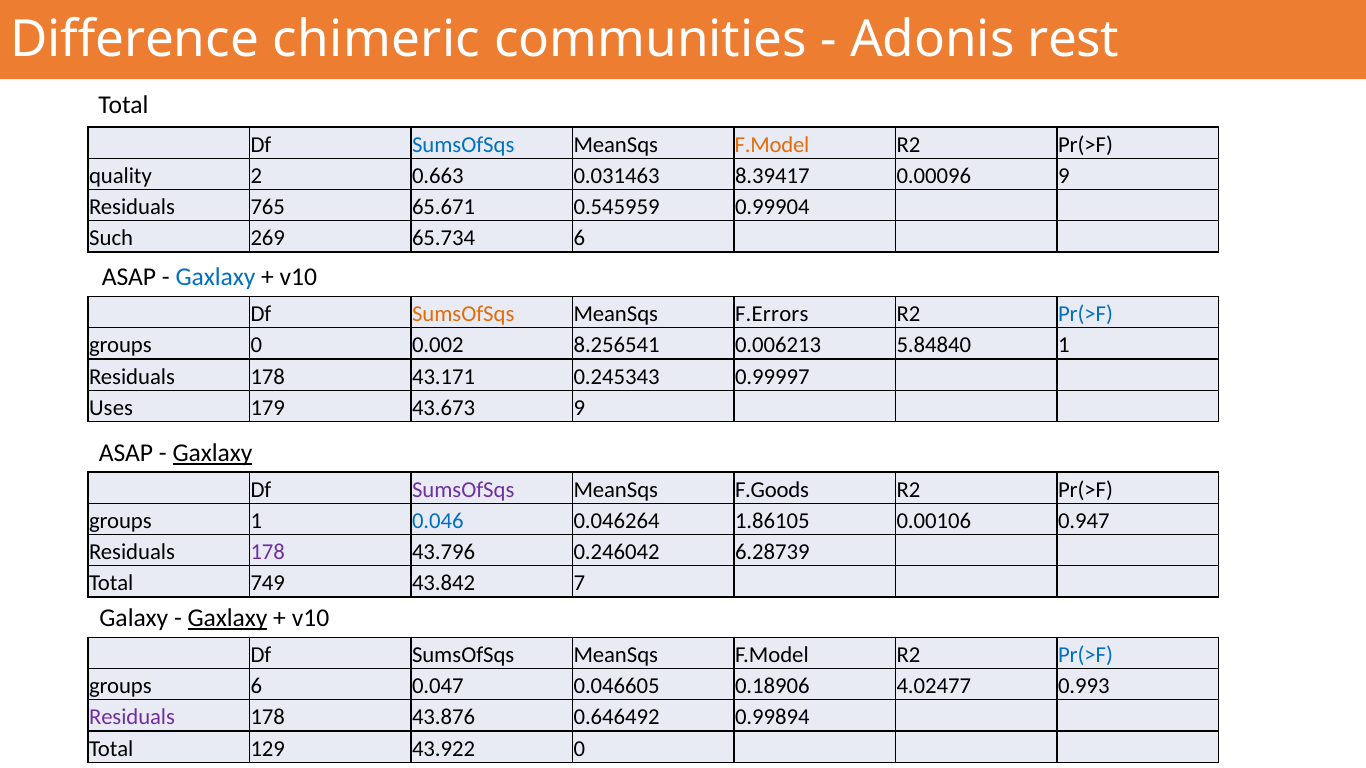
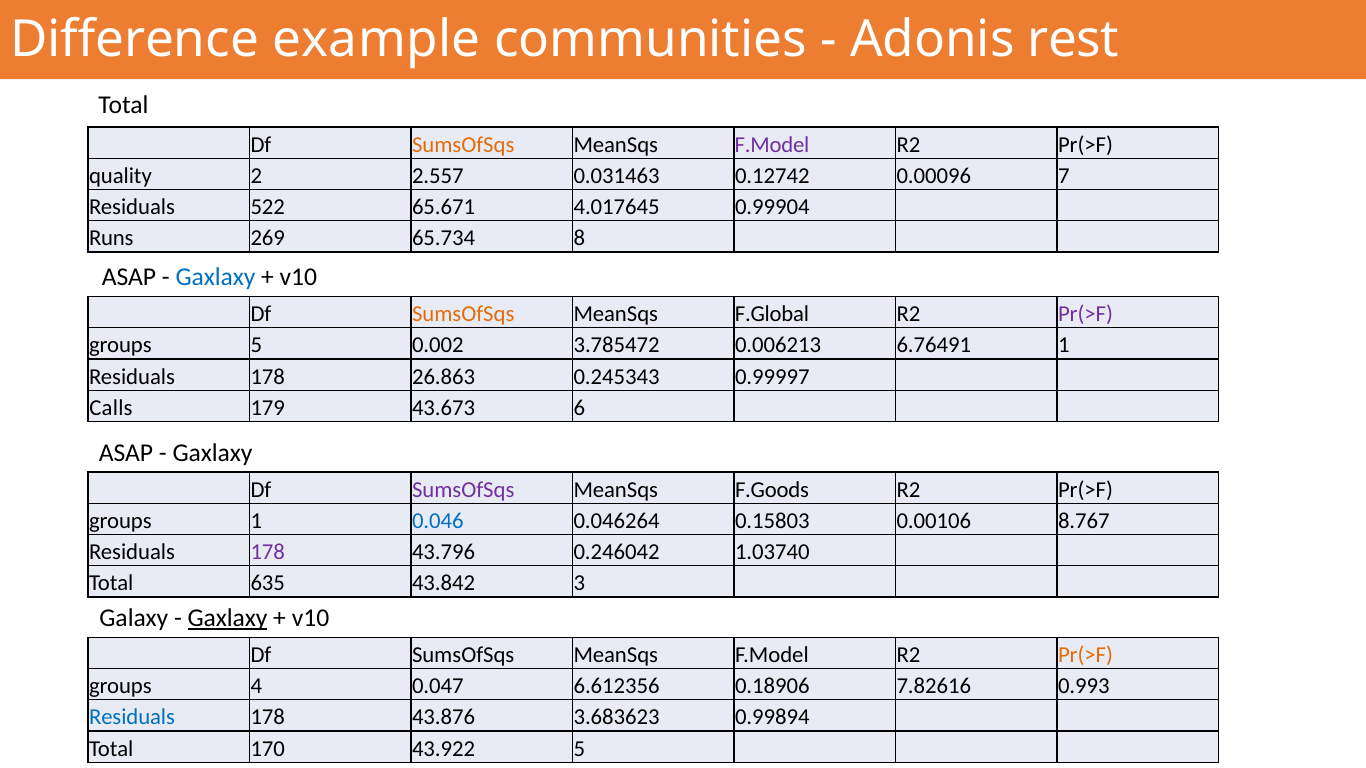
chimeric: chimeric -> example (376, 39)
SumsOfSqs colour: blue -> orange (463, 145)
F.Model colour: orange -> purple (772, 145)
0.663: 0.663 -> 2.557 (438, 176)
8.39417: 8.39417 -> 0.12742 (772, 176)
0.00096 9: 9 -> 7 (1064, 176)
765: 765 -> 522 (268, 207)
0.545959: 0.545959 -> 4.017645 (617, 207)
Such: Such -> Runs (111, 238)
65.734 6: 6 -> 8 (579, 238)
F.Errors: F.Errors -> F.Global (772, 314)
Pr(>F colour: blue -> purple (1086, 314)
groups 0: 0 -> 5 (256, 346)
8.256541: 8.256541 -> 3.785472 (617, 346)
5.84840: 5.84840 -> 6.76491 (934, 346)
43.171: 43.171 -> 26.863 (444, 377)
Uses: Uses -> Calls (111, 408)
43.673 9: 9 -> 6 (579, 408)
Gaxlaxy underline: present -> none (212, 453)
1.86105: 1.86105 -> 0.15803 (772, 521)
0.947: 0.947 -> 8.767 (1084, 521)
6.28739: 6.28739 -> 1.03740 (772, 552)
749: 749 -> 635 (268, 584)
7: 7 -> 3 (579, 584)
Pr(>F colour: blue -> orange (1086, 655)
groups 6: 6 -> 4 (256, 686)
0.046605: 0.046605 -> 6.612356 (617, 686)
4.02477: 4.02477 -> 7.82616 (934, 686)
Residuals colour: purple -> blue (132, 718)
0.646492: 0.646492 -> 3.683623 (617, 718)
129: 129 -> 170 (268, 749)
43.922 0: 0 -> 5 (579, 749)
